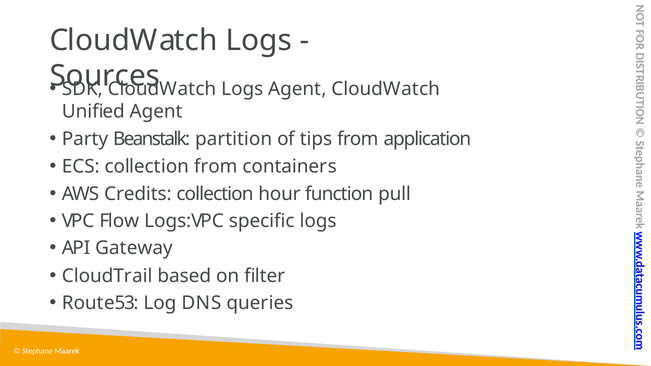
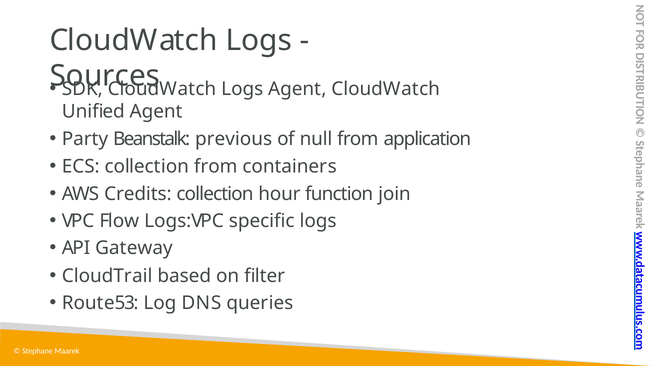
partition: partition -> previous (234, 139)
tips: tips -> null (316, 139)
pull: pull -> join (394, 194)
